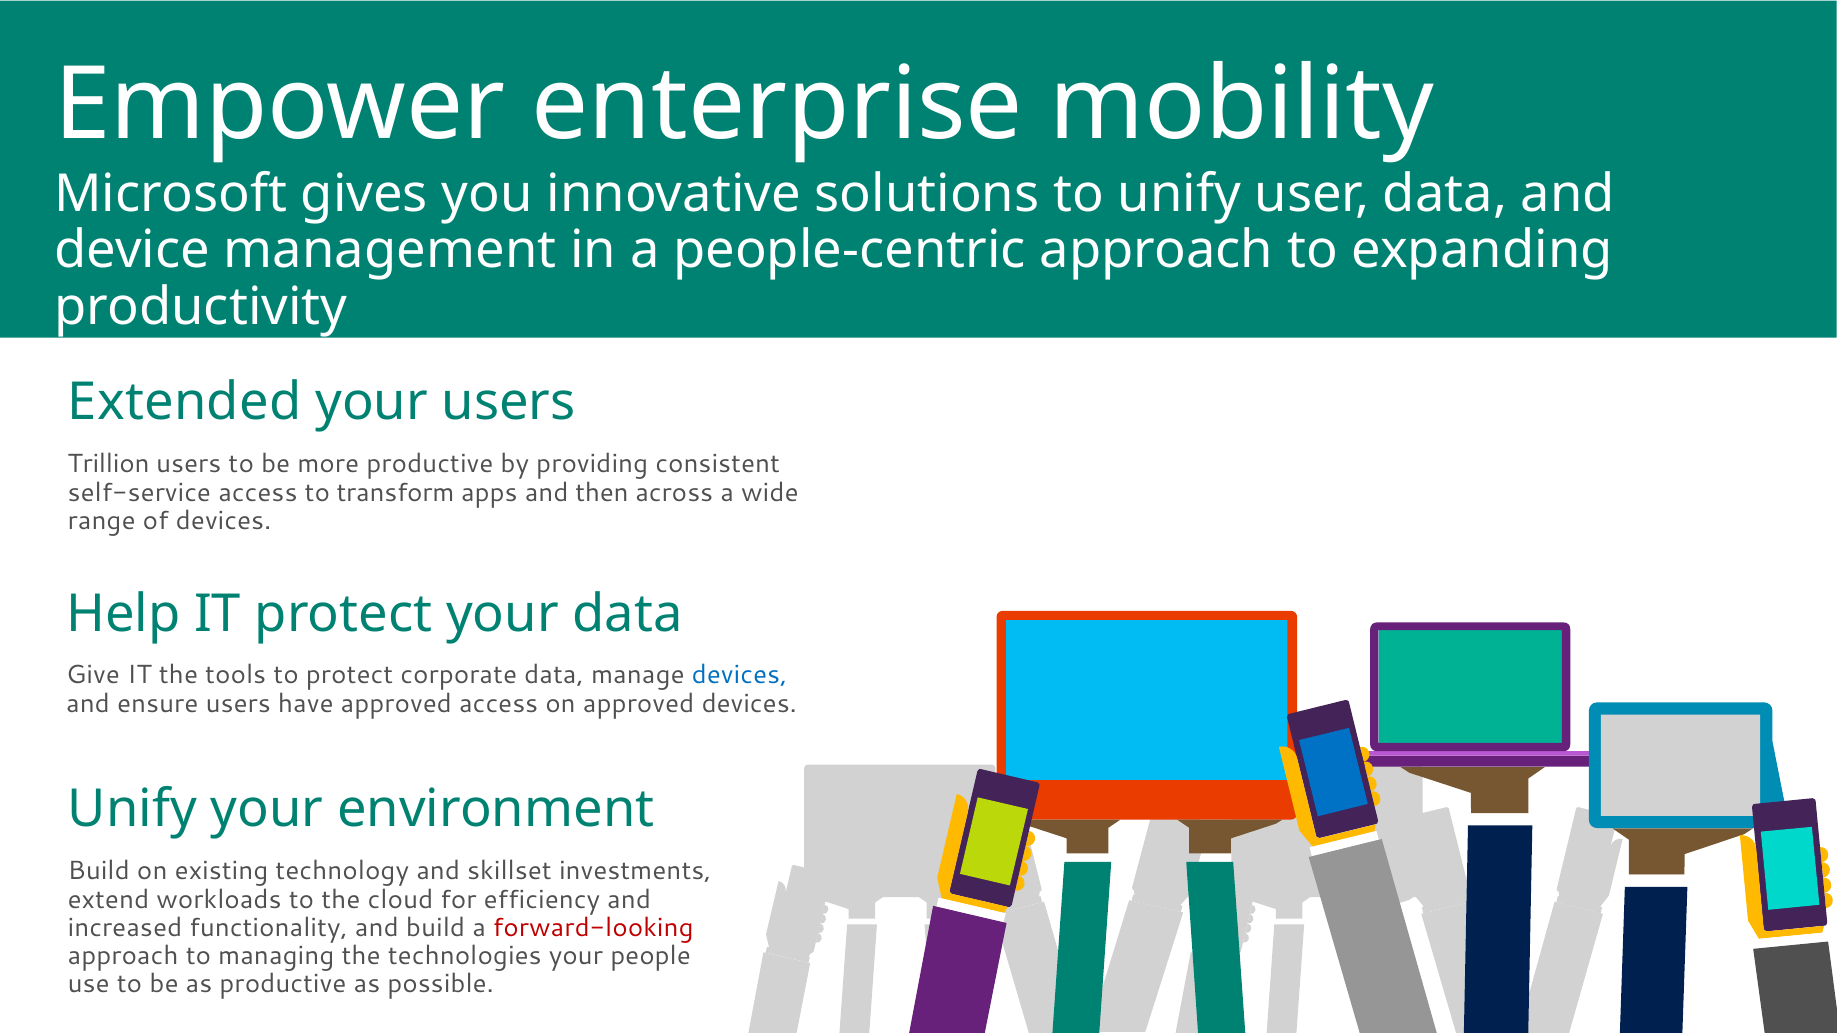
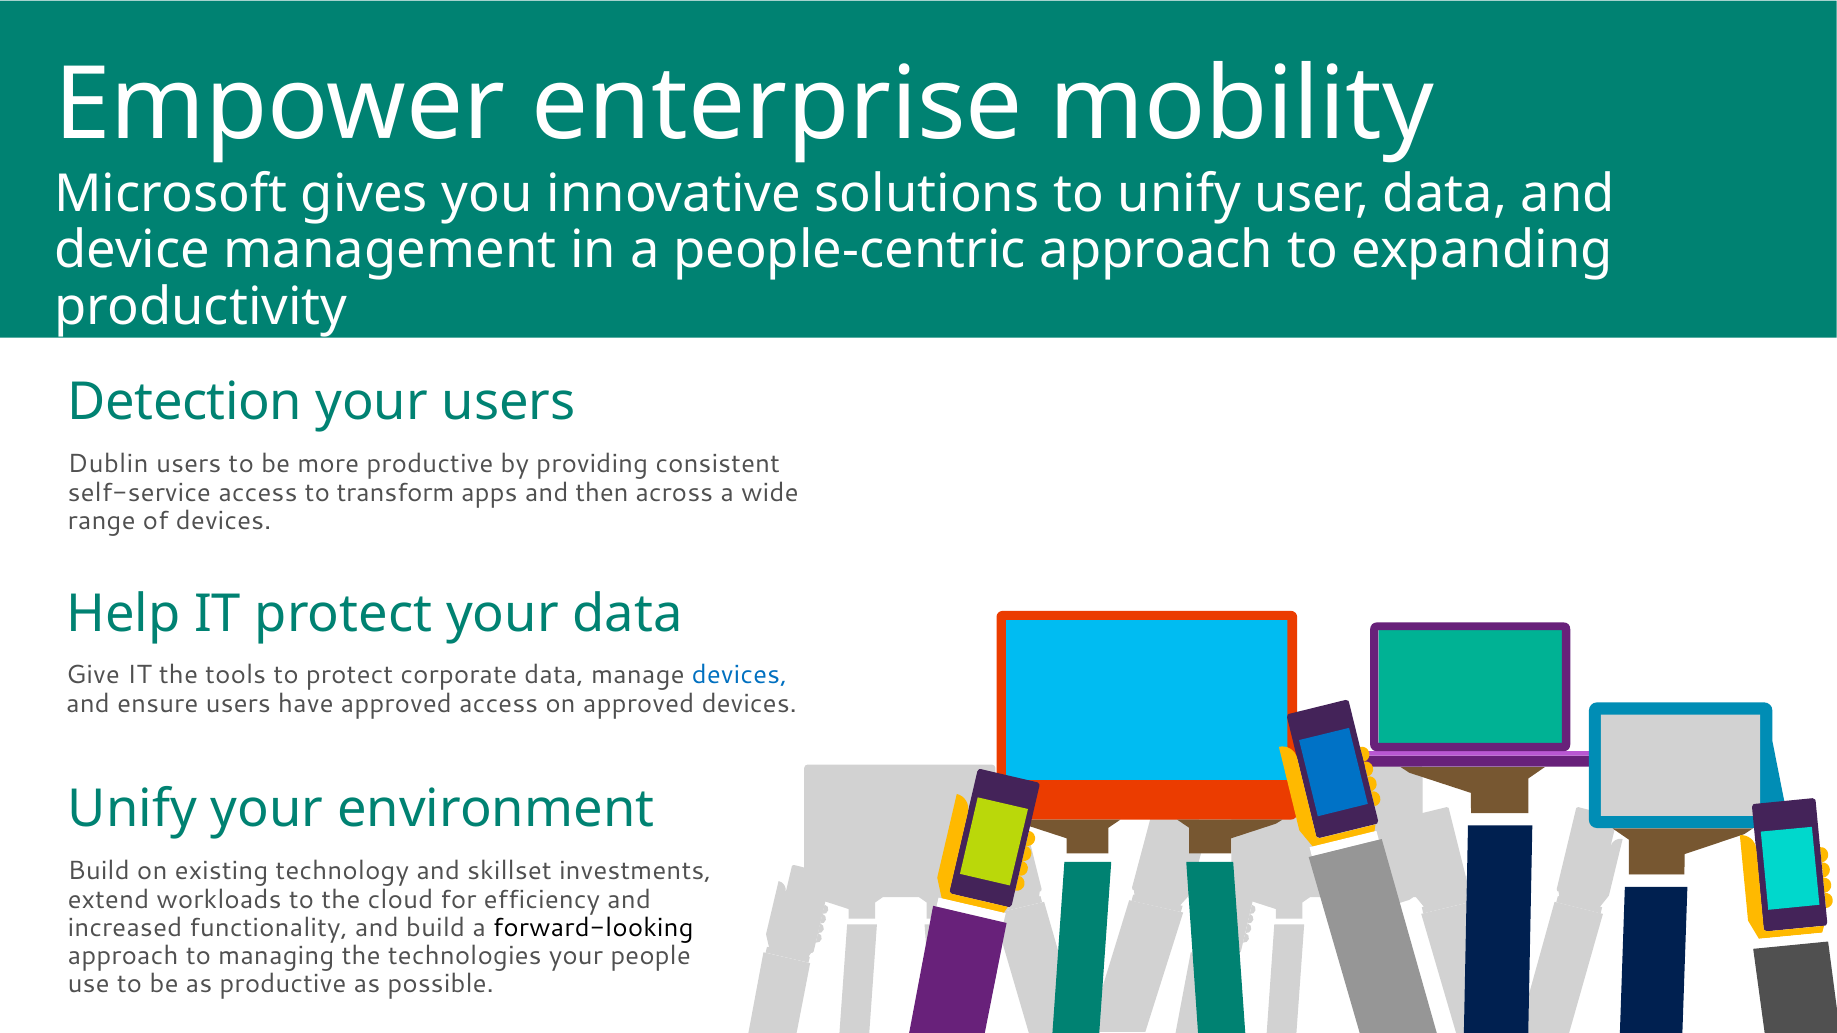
Extended: Extended -> Detection (185, 403)
Trillion: Trillion -> Dublin (108, 464)
forward-looking colour: red -> black (593, 928)
